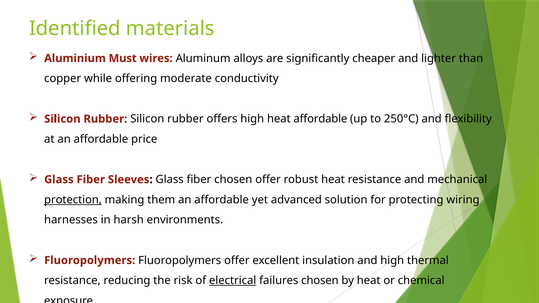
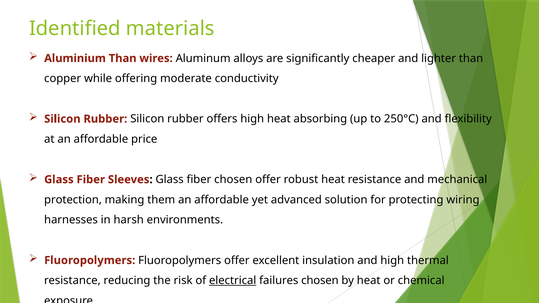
Aluminium Must: Must -> Than (123, 58)
heat affordable: affordable -> absorbing (320, 119)
protection underline: present -> none (73, 200)
